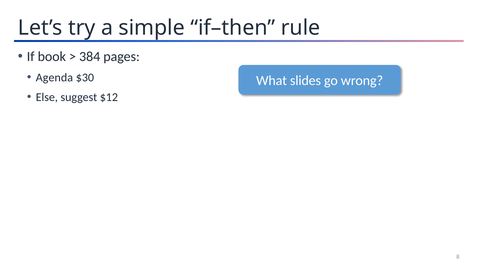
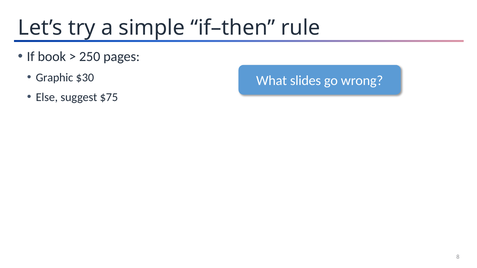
384: 384 -> 250 (90, 57)
Agenda: Agenda -> Graphic (54, 78)
$12: $12 -> $75 (109, 97)
